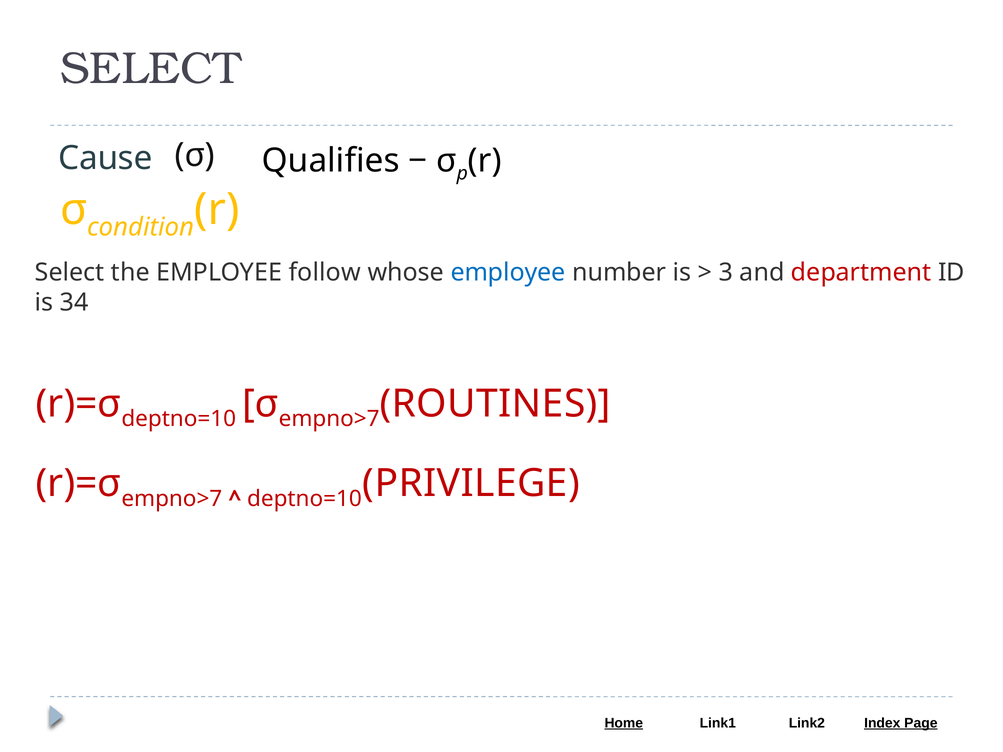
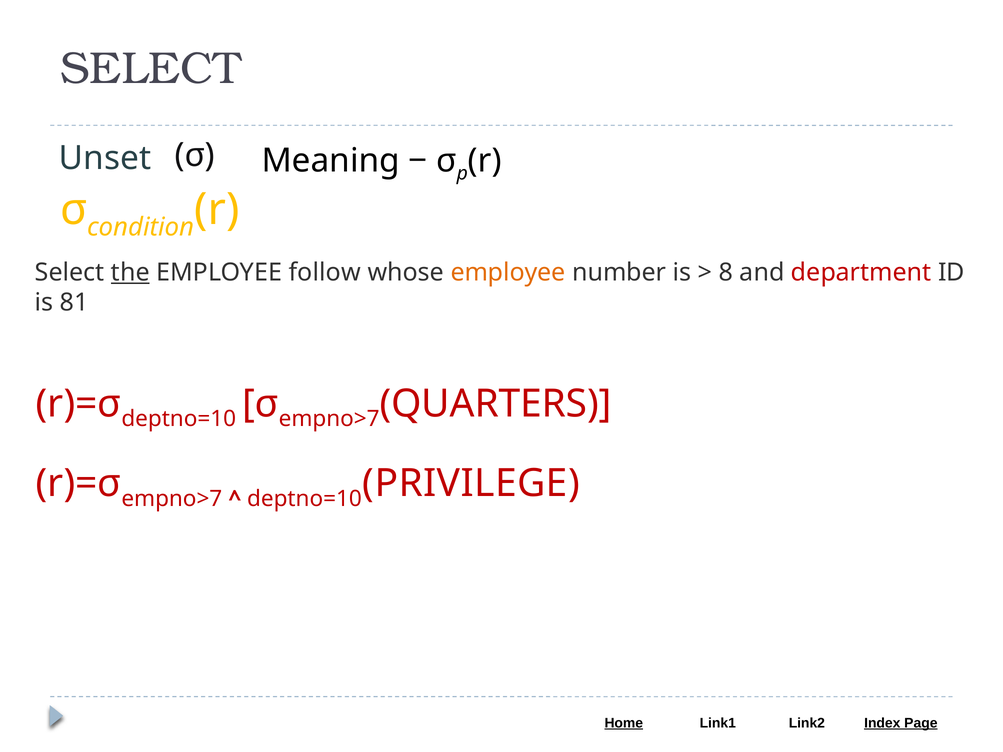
Cause: Cause -> Unset (105, 158)
Qualifies: Qualifies -> Meaning (331, 161)
the underline: none -> present (130, 272)
employee colour: blue -> orange (508, 272)
3: 3 -> 8 (726, 272)
34: 34 -> 81 (74, 303)
ROUTINES: ROUTINES -> QUARTERS (496, 404)
